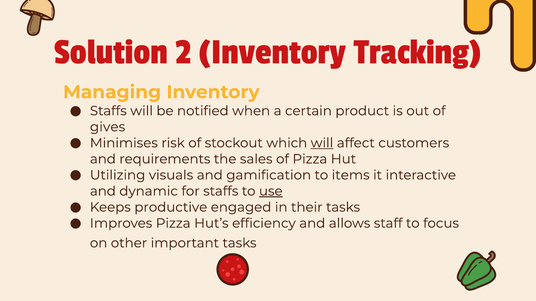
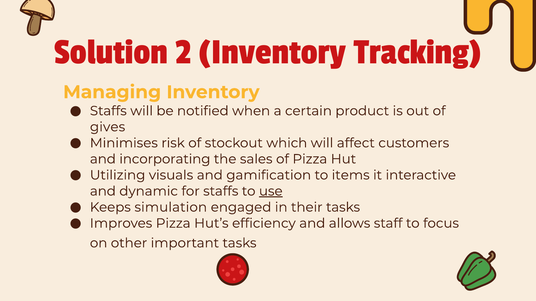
will underline: present -> none (322, 143)
requirements: requirements -> incorporating (165, 159)
productive: productive -> simulation (171, 208)
